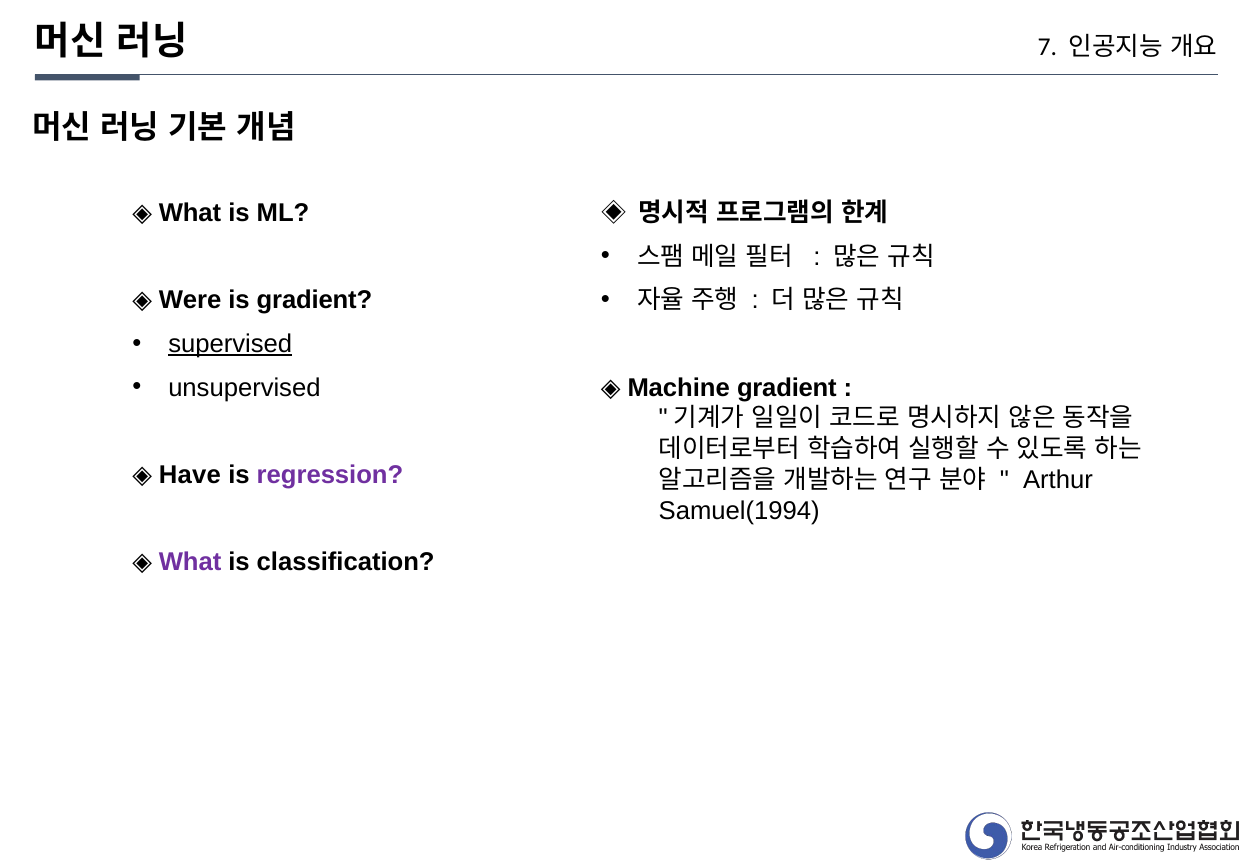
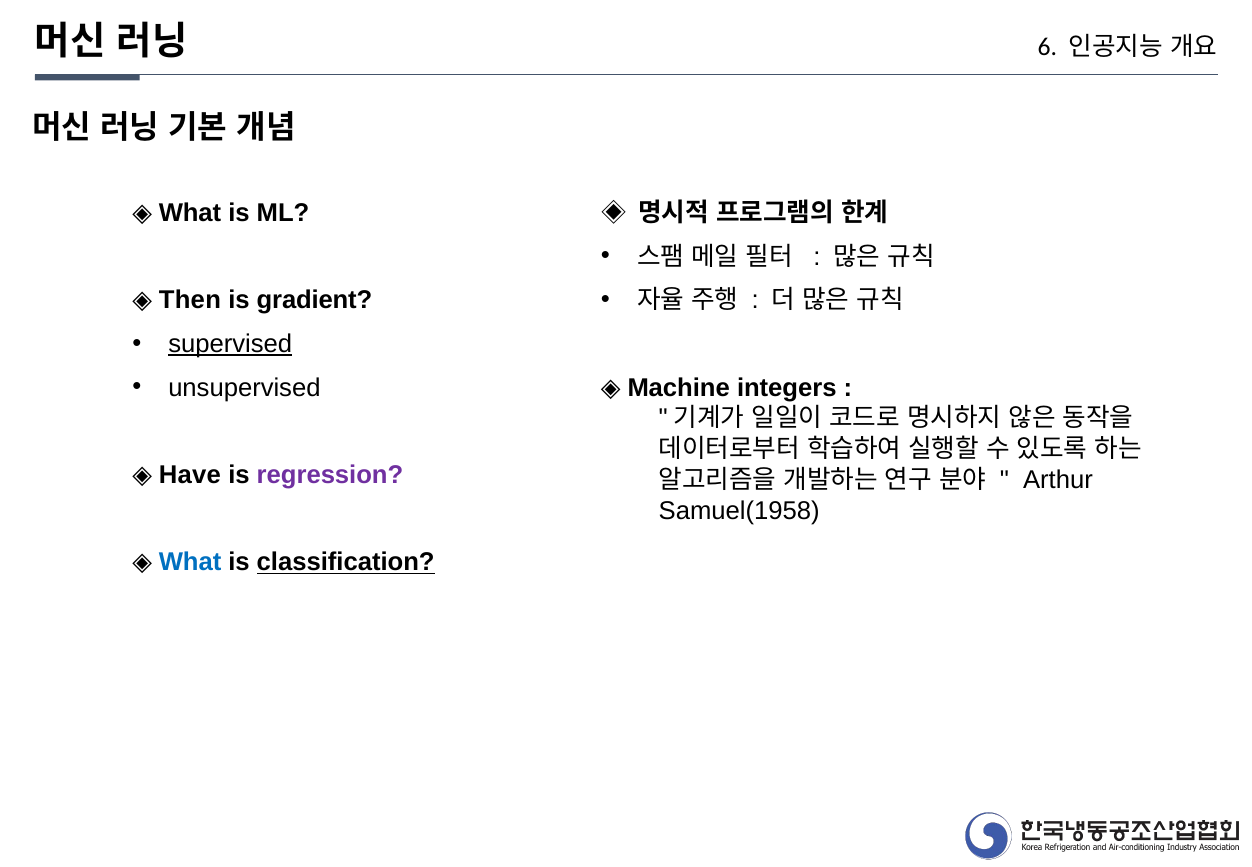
7: 7 -> 6 (1047, 47)
Were: Were -> Then (190, 300)
Machine gradient: gradient -> integers (787, 388)
Samuel(1994: Samuel(1994 -> Samuel(1958 (739, 511)
What colour: purple -> blue (190, 562)
classification underline: none -> present (346, 562)
